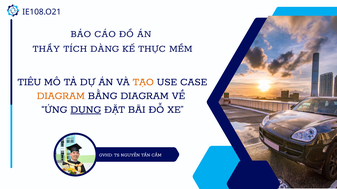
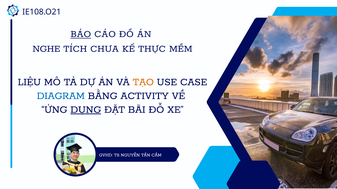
BÁO underline: none -> present (81, 34)
THẦY: THẦY -> NGHE (46, 49)
DÀNG: DÀNG -> CHƯA (105, 49)
TIÊU: TIÊU -> LIỆU (29, 82)
DIAGRAM colour: orange -> blue (61, 96)
BẰNG DIAGRAM: DIAGRAM -> ACTIVITY (145, 96)
